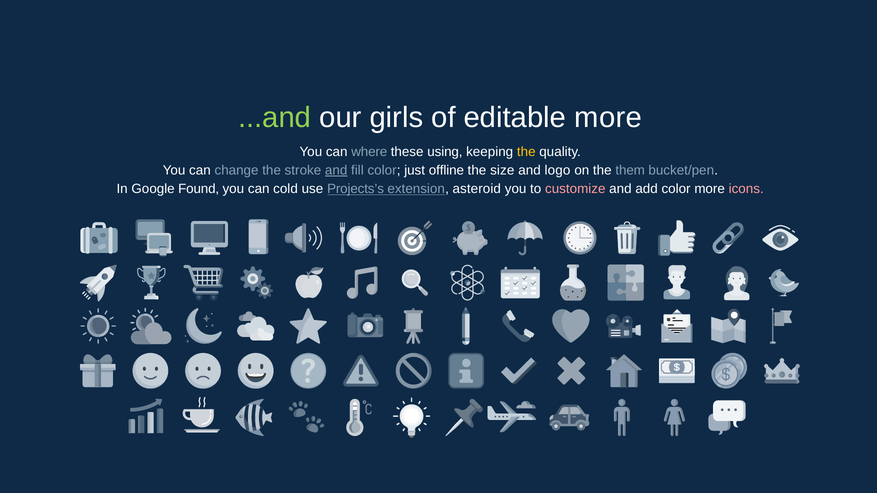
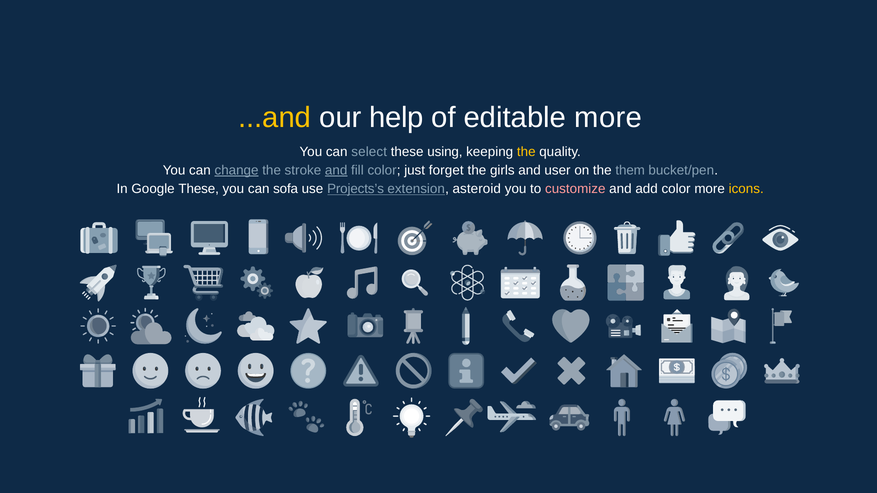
...and colour: light green -> yellow (275, 118)
girls: girls -> help (397, 118)
where: where -> select (369, 152)
change underline: none -> present (237, 170)
offline: offline -> forget (446, 170)
size: size -> girls (502, 170)
logo: logo -> user (558, 170)
Google Found: Found -> These (199, 189)
cold: cold -> sofa (286, 189)
icons colour: pink -> yellow (746, 189)
